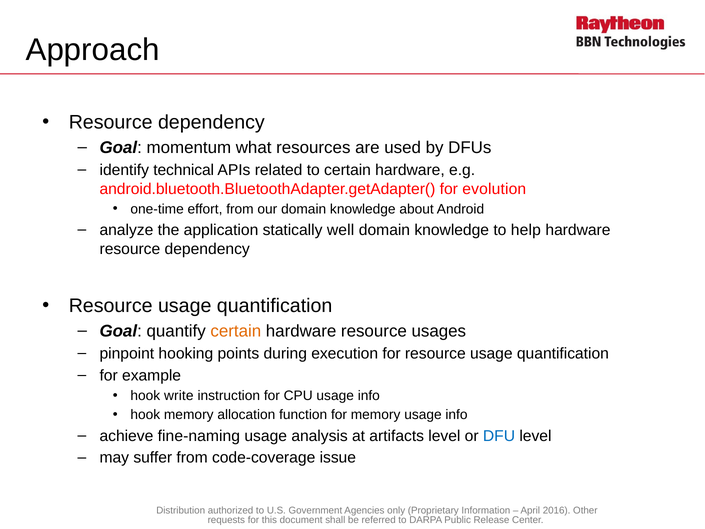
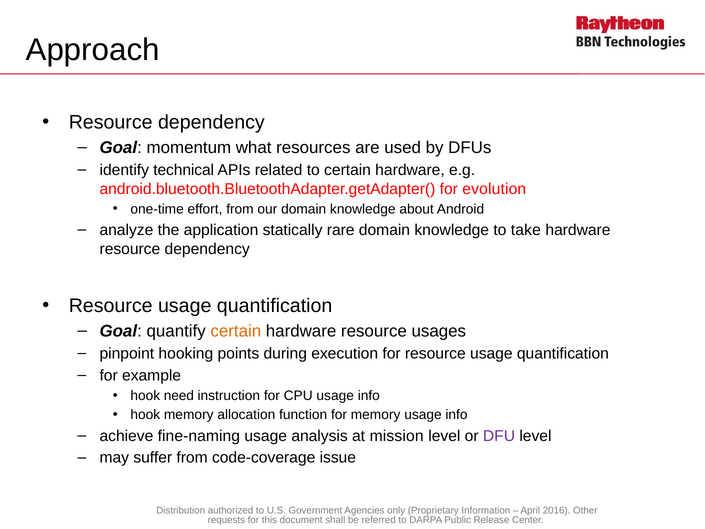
well: well -> rare (341, 230)
help: help -> take (526, 230)
write: write -> need (179, 396)
artifacts: artifacts -> mission (397, 436)
DFU colour: blue -> purple (499, 436)
